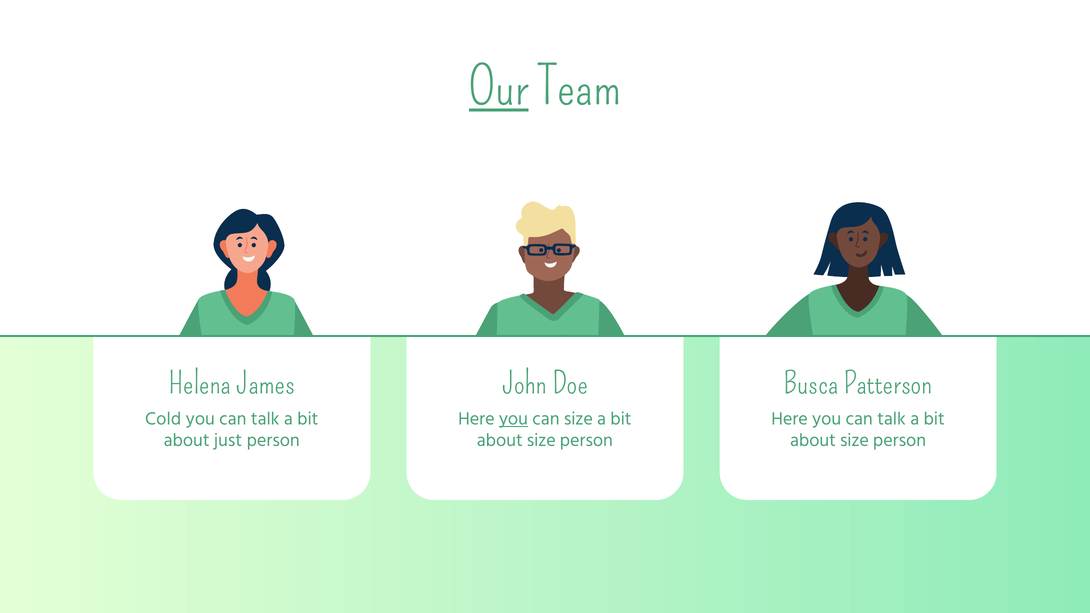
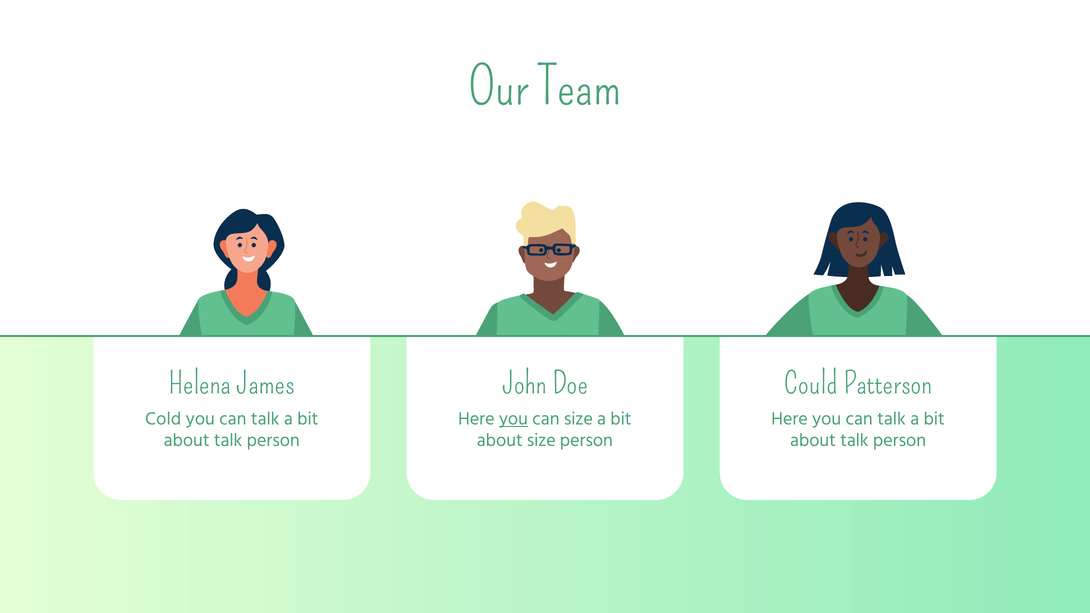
Our underline: present -> none (499, 87)
Busca: Busca -> Could (811, 384)
just: just -> talk (228, 440)
size: size -> talk (854, 440)
